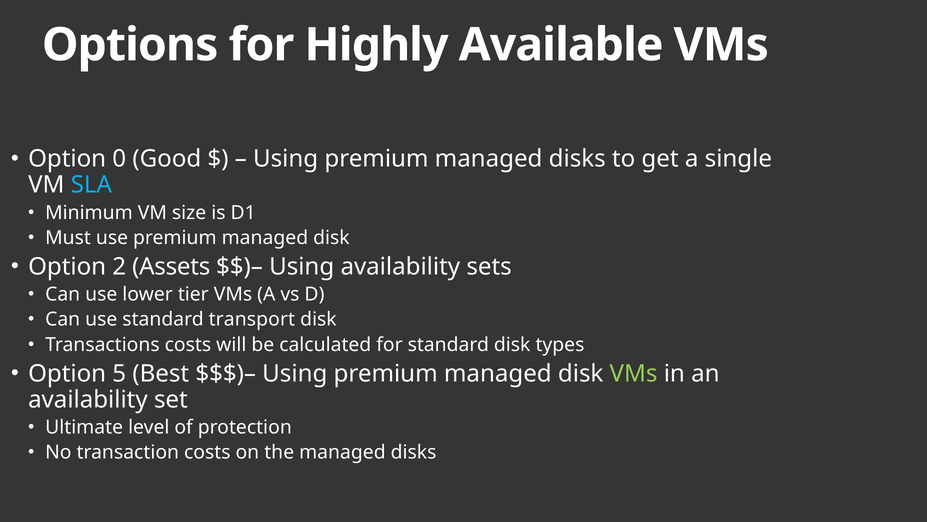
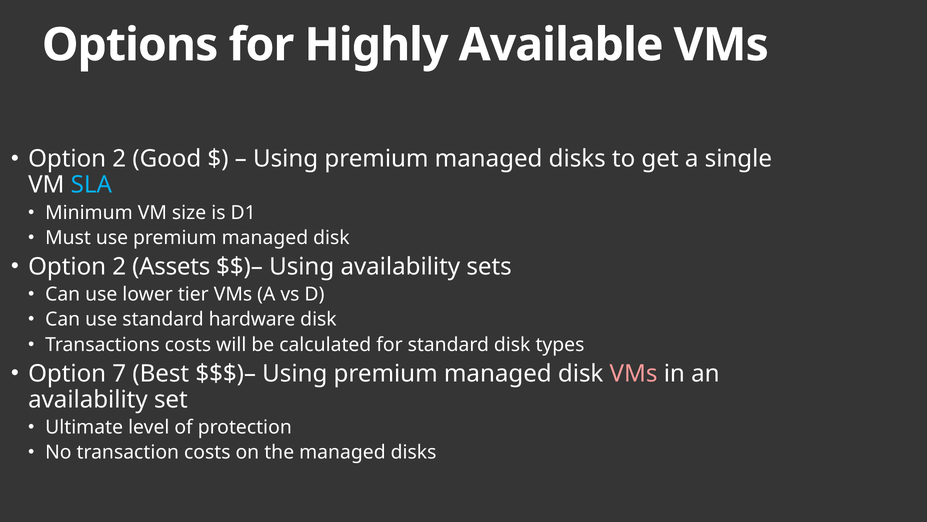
0: 0 -> 2 (119, 159)
transport: transport -> hardware (252, 319)
5: 5 -> 7 (119, 373)
VMs colour: light green -> pink (634, 373)
